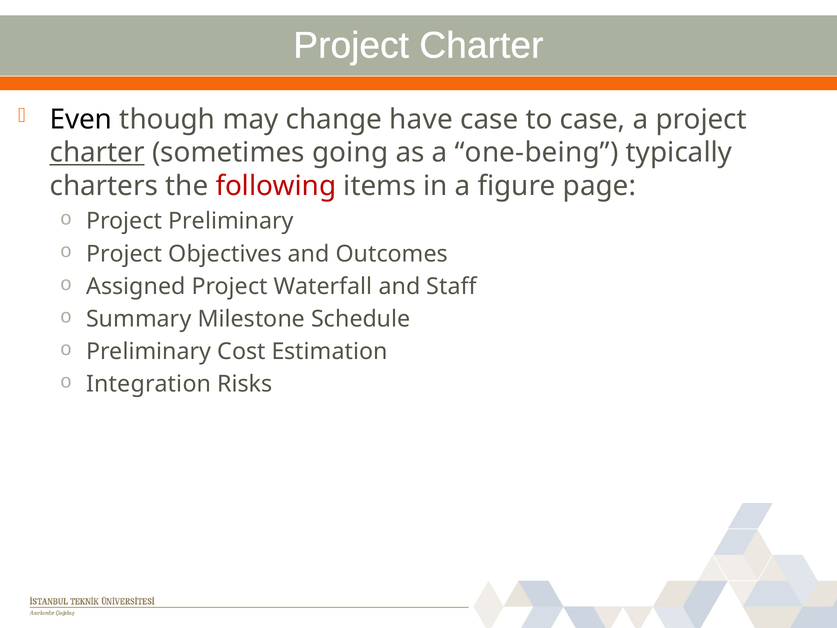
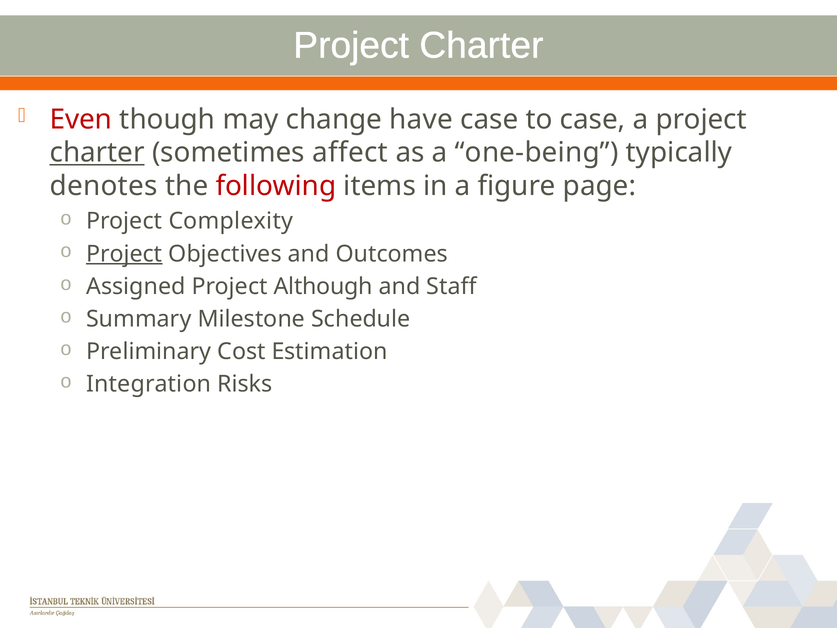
Even colour: black -> red (81, 119)
going: going -> affect (350, 153)
charters: charters -> denotes (104, 186)
Project Preliminary: Preliminary -> Complexity (231, 221)
Project underline: none -> present (124, 254)
Waterfall: Waterfall -> Although (323, 286)
